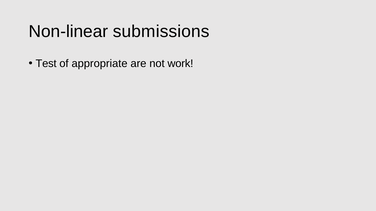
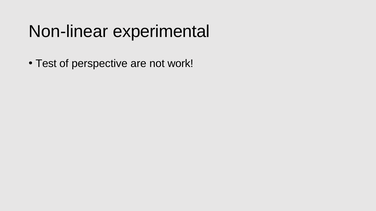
submissions: submissions -> experimental (161, 32)
appropriate: appropriate -> perspective (100, 64)
